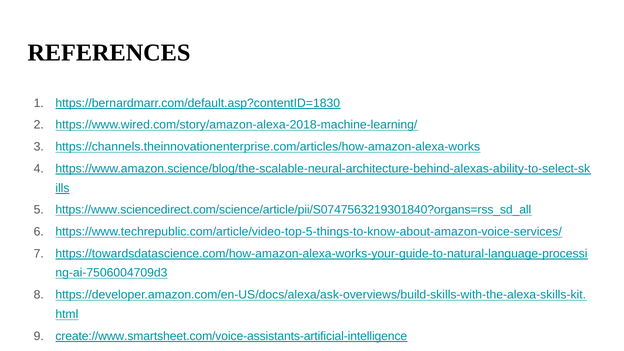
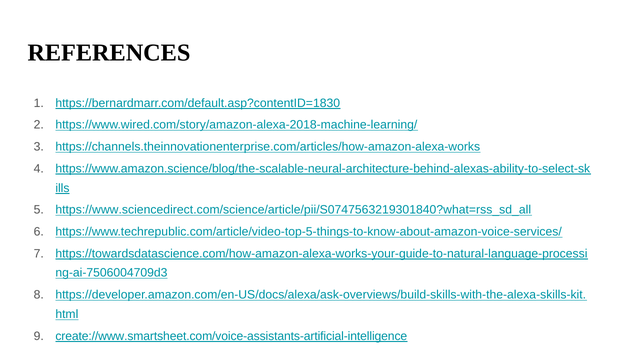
https://www.sciencedirect.com/science/article/pii/S0747563219301840?organs=rss_sd_all: https://www.sciencedirect.com/science/article/pii/S0747563219301840?organs=rss_sd_all -> https://www.sciencedirect.com/science/article/pii/S0747563219301840?what=rss_sd_all (293, 210)
